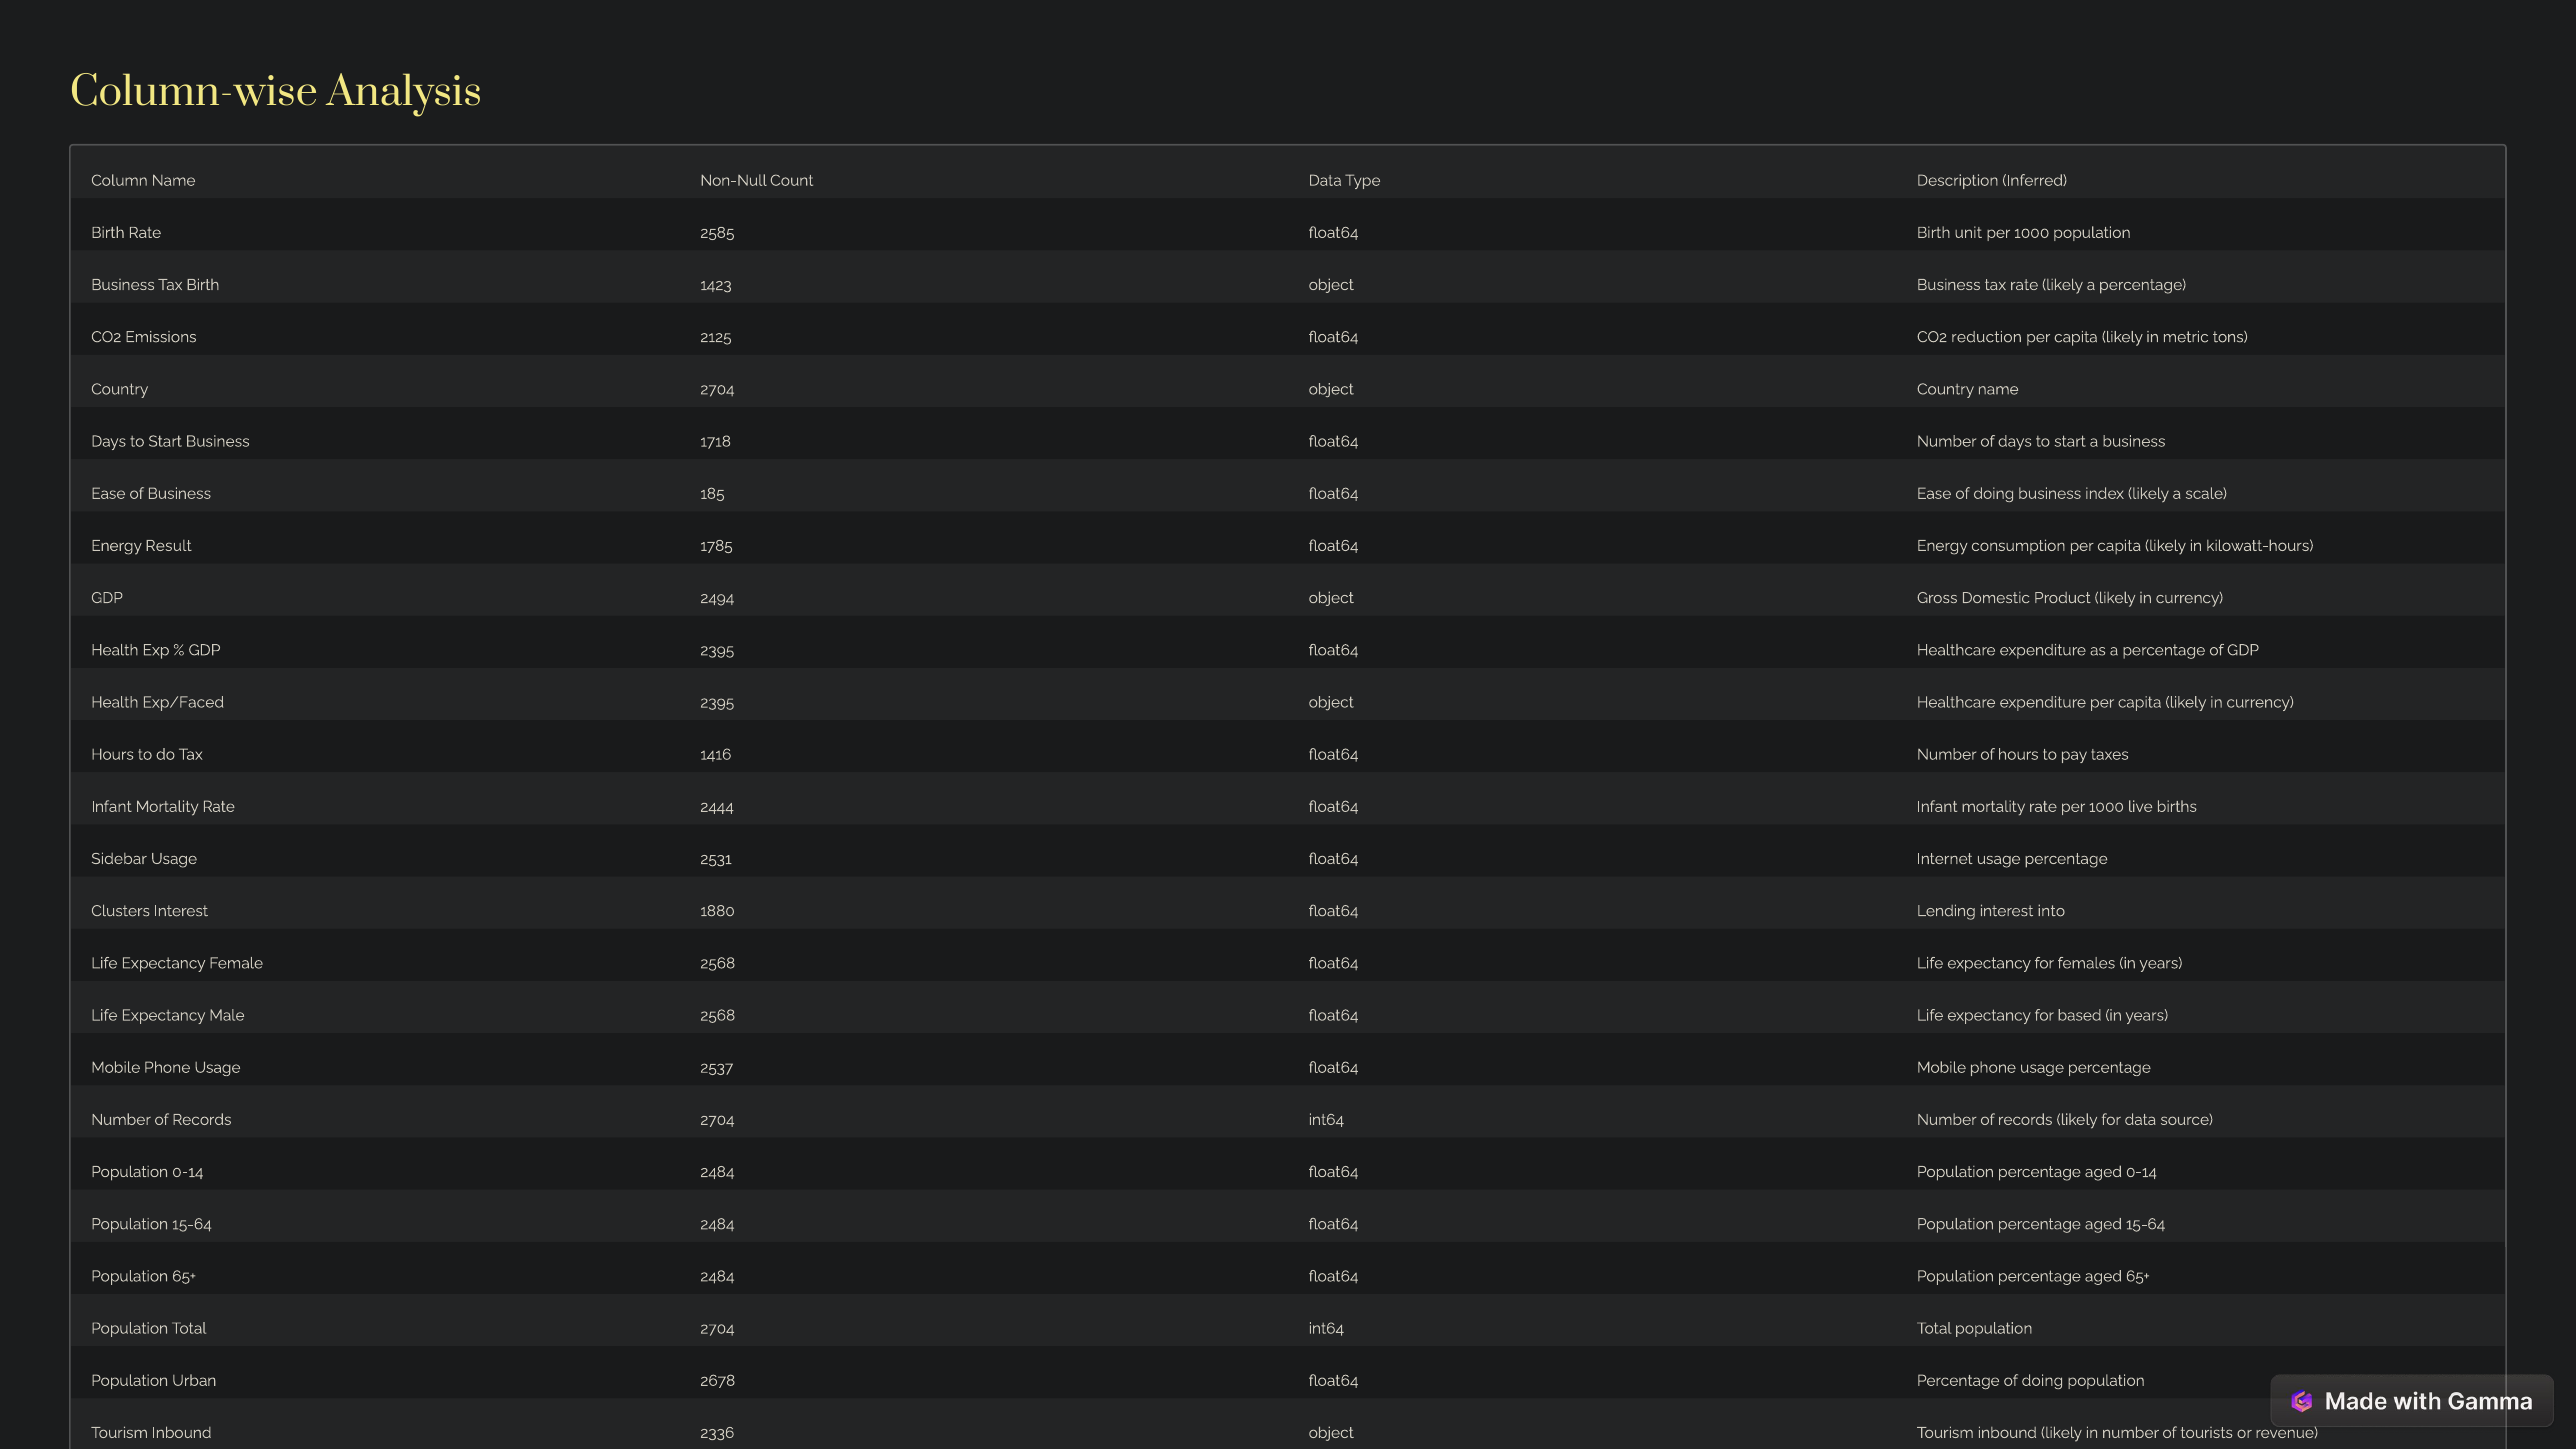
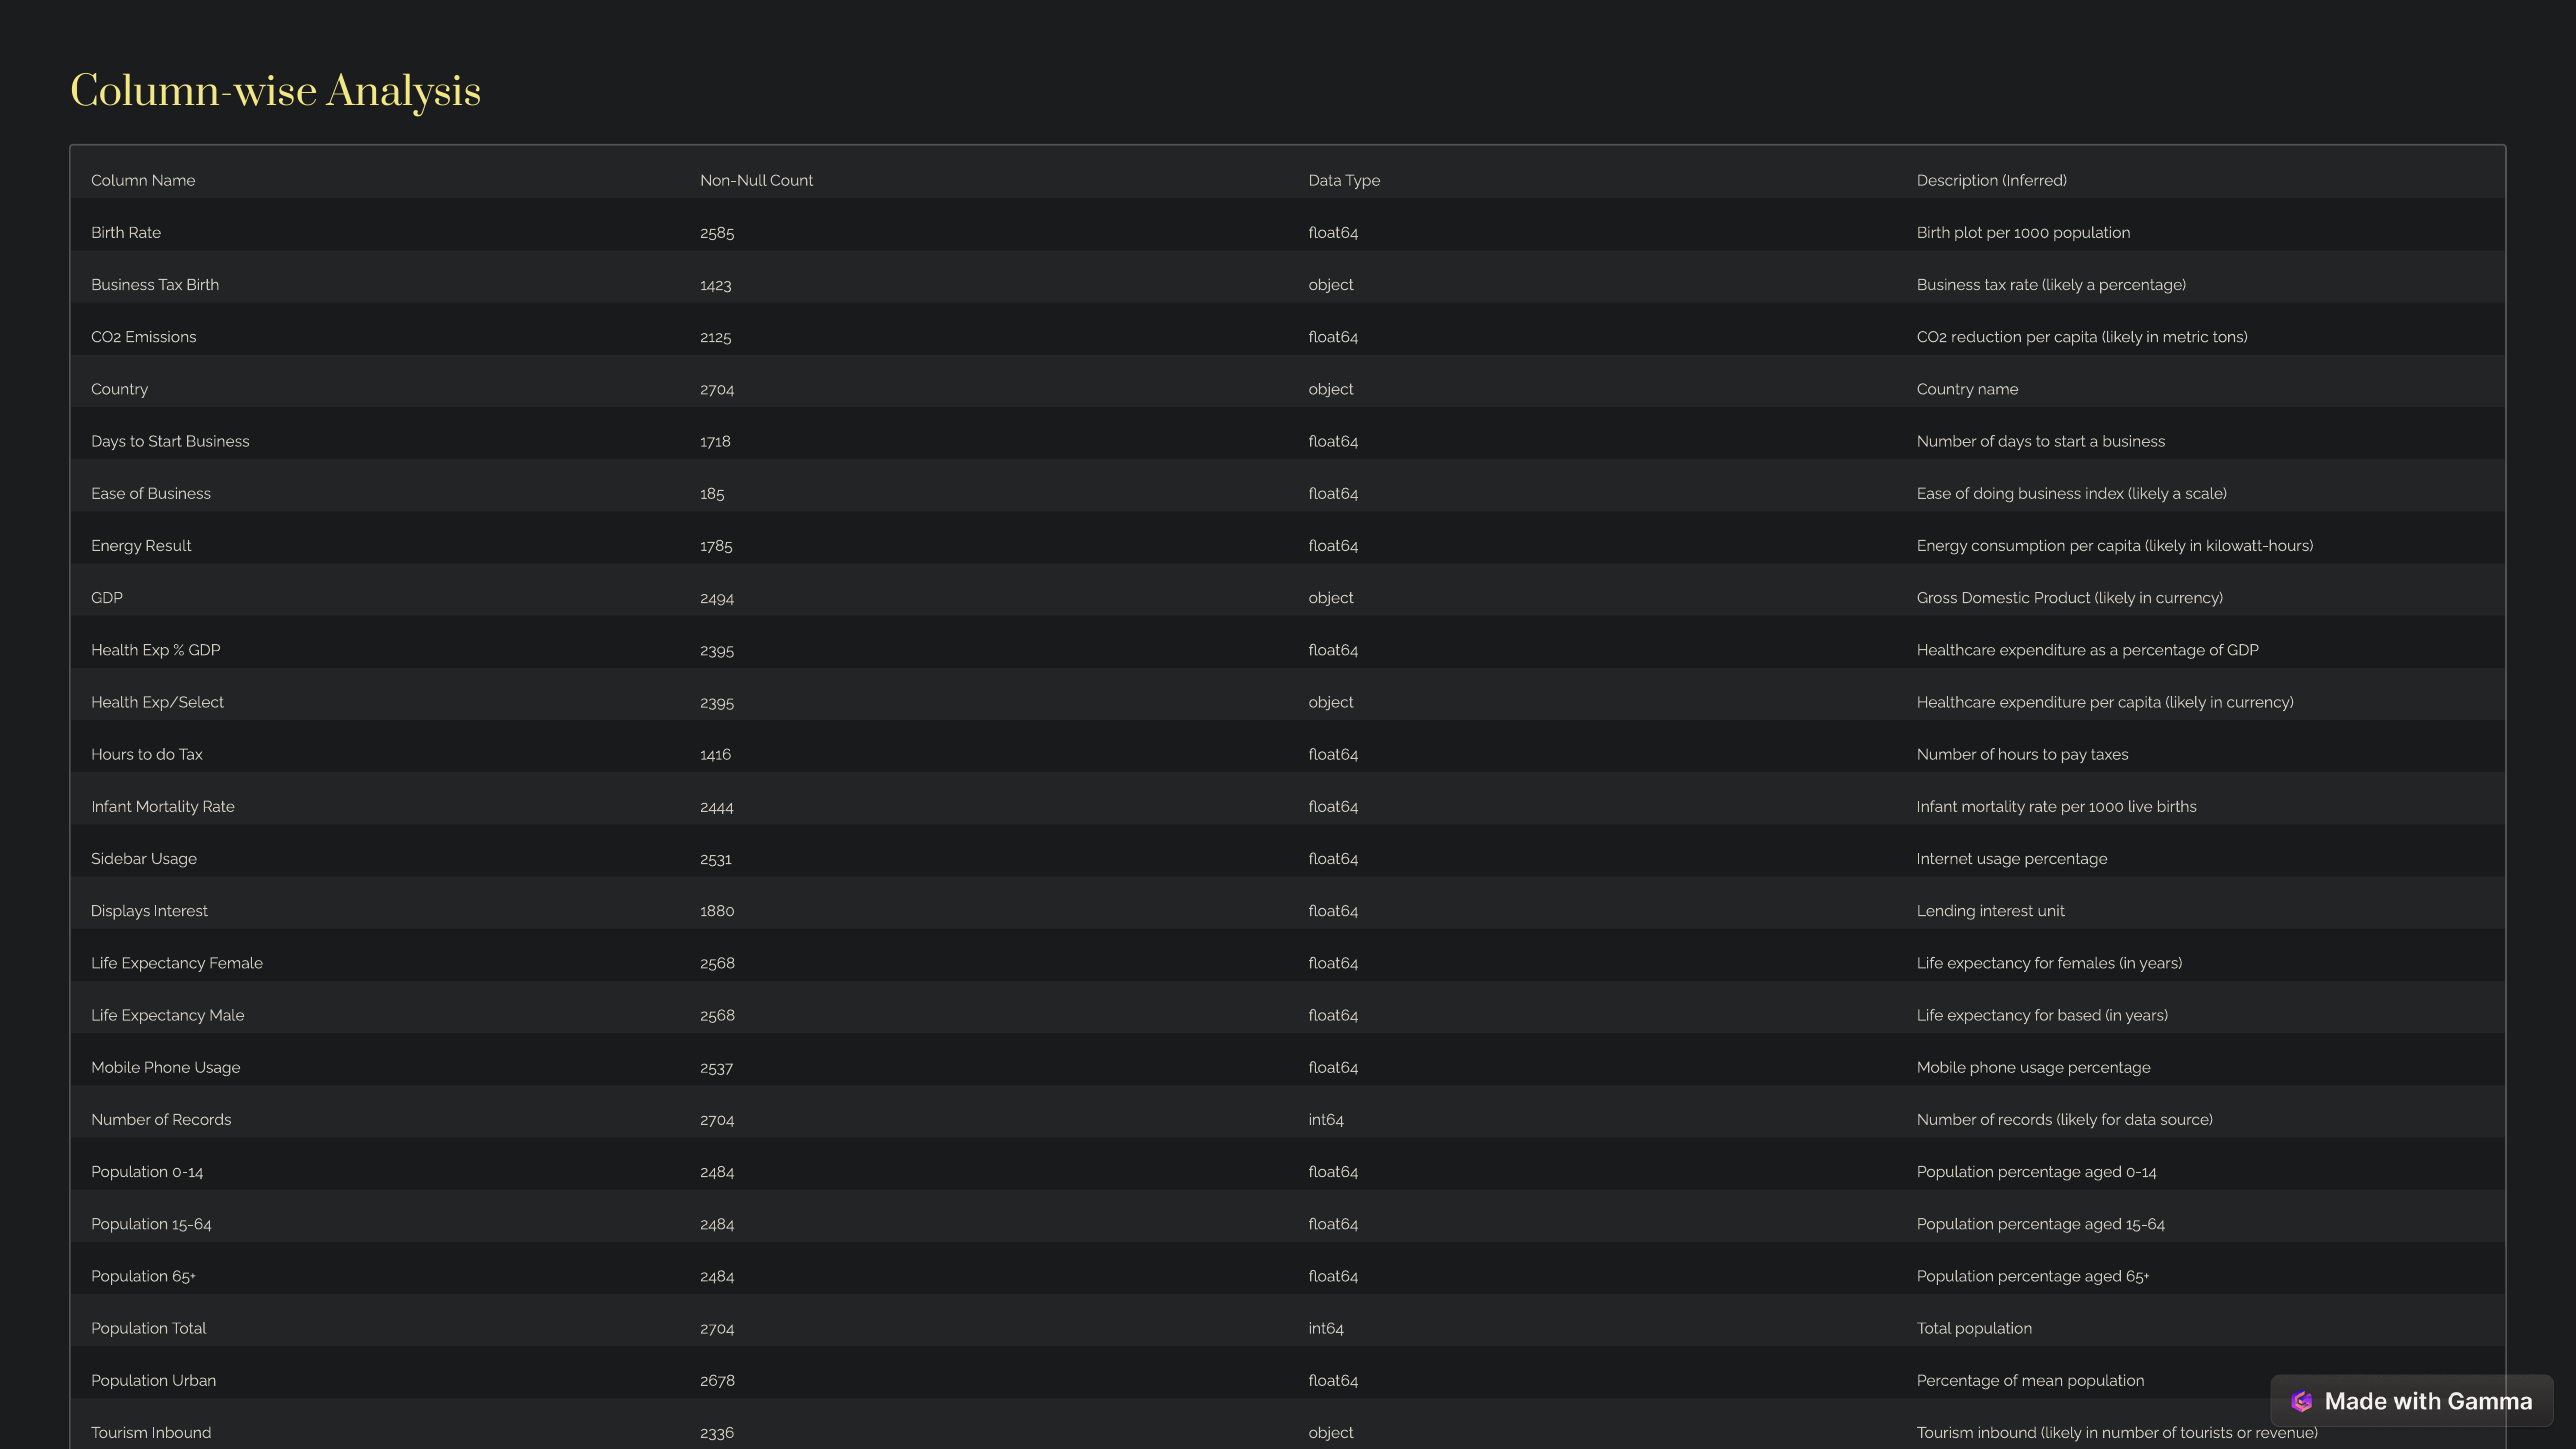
unit: unit -> plot (1968, 233)
Exp/Faced: Exp/Faced -> Exp/Select (183, 702)
Clusters: Clusters -> Displays (121, 911)
into: into -> unit (2051, 911)
Percentage of doing: doing -> mean (2042, 1381)
